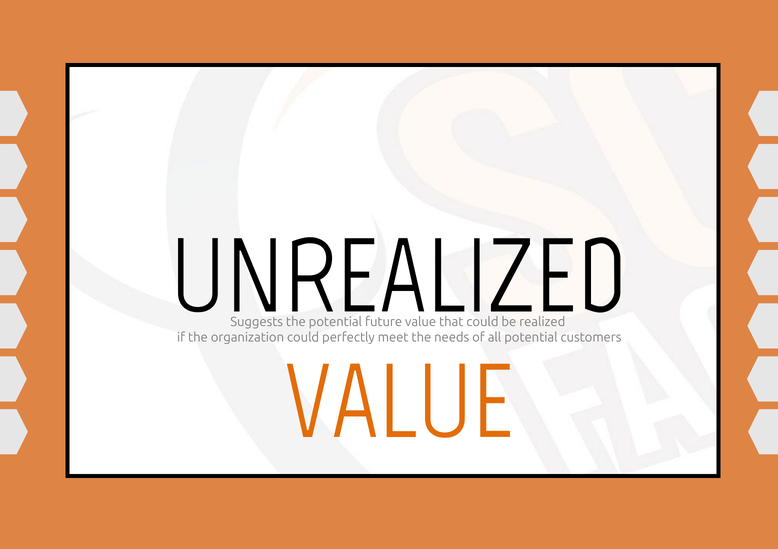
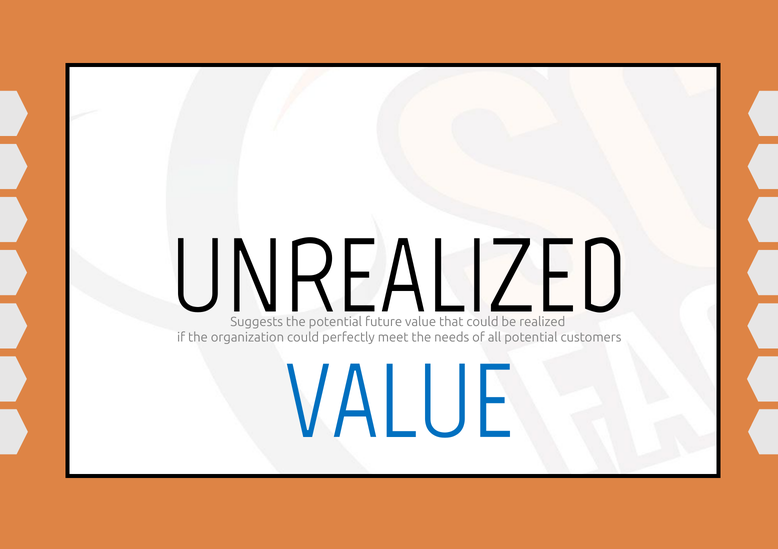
VALUE colour: orange -> blue (400, 402)
